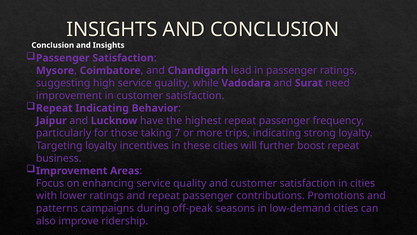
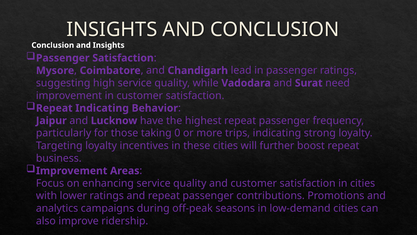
7: 7 -> 0 (177, 133)
patterns: patterns -> analytics (57, 208)
